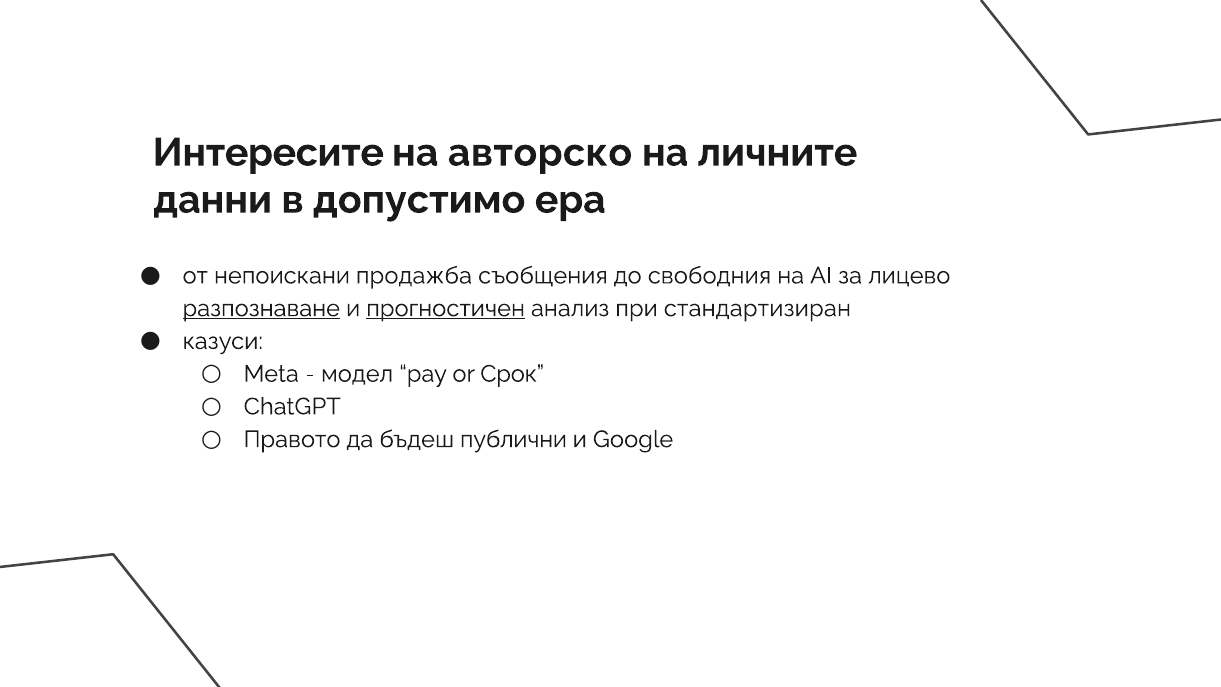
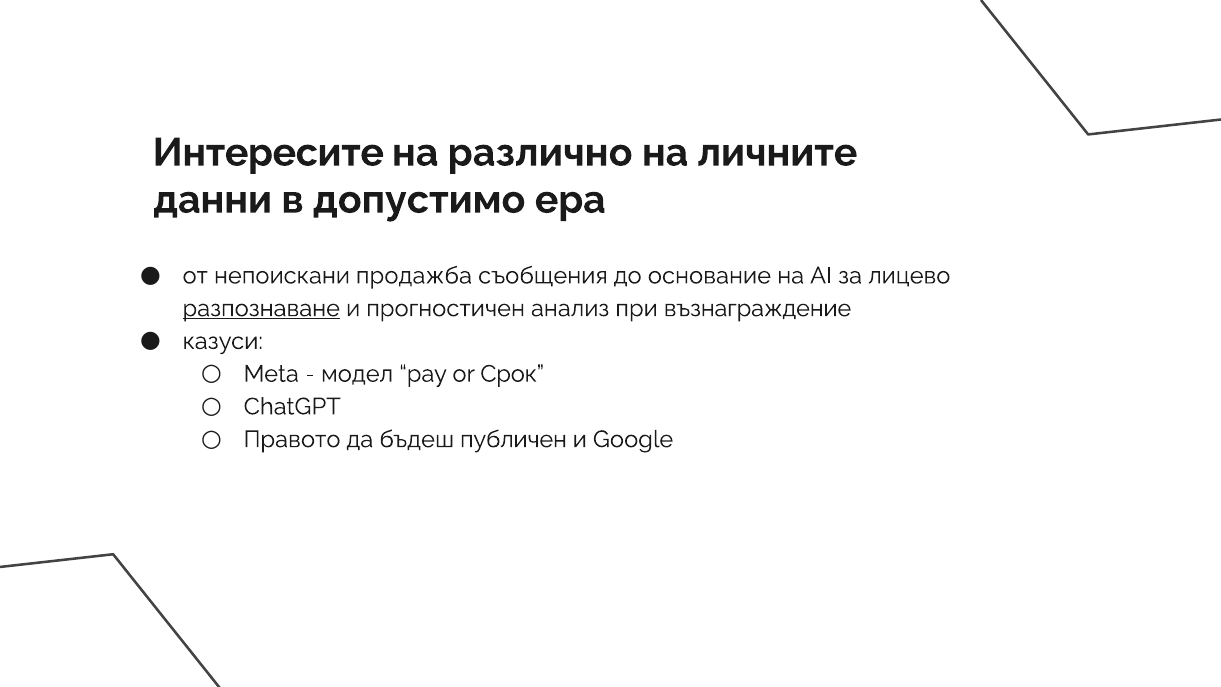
авторско: авторско -> различно (540, 153)
свободния: свободния -> основание (709, 276)
прогностичен underline: present -> none (446, 308)
стандартизиран: стандартизиран -> възнаграждение (758, 308)
публични: публични -> публичен (513, 439)
